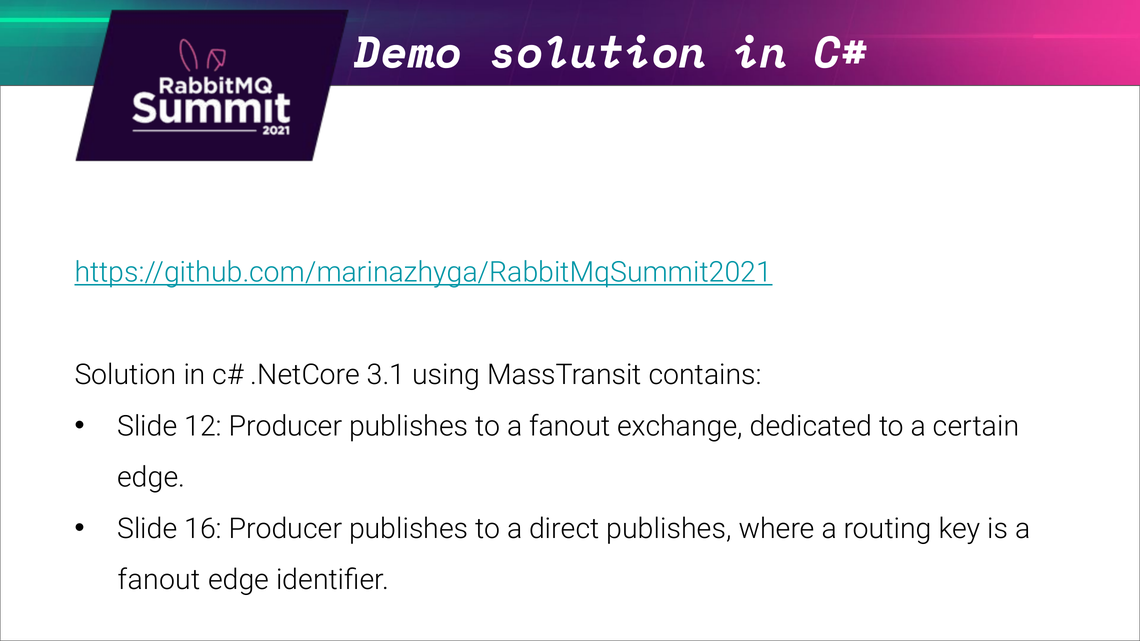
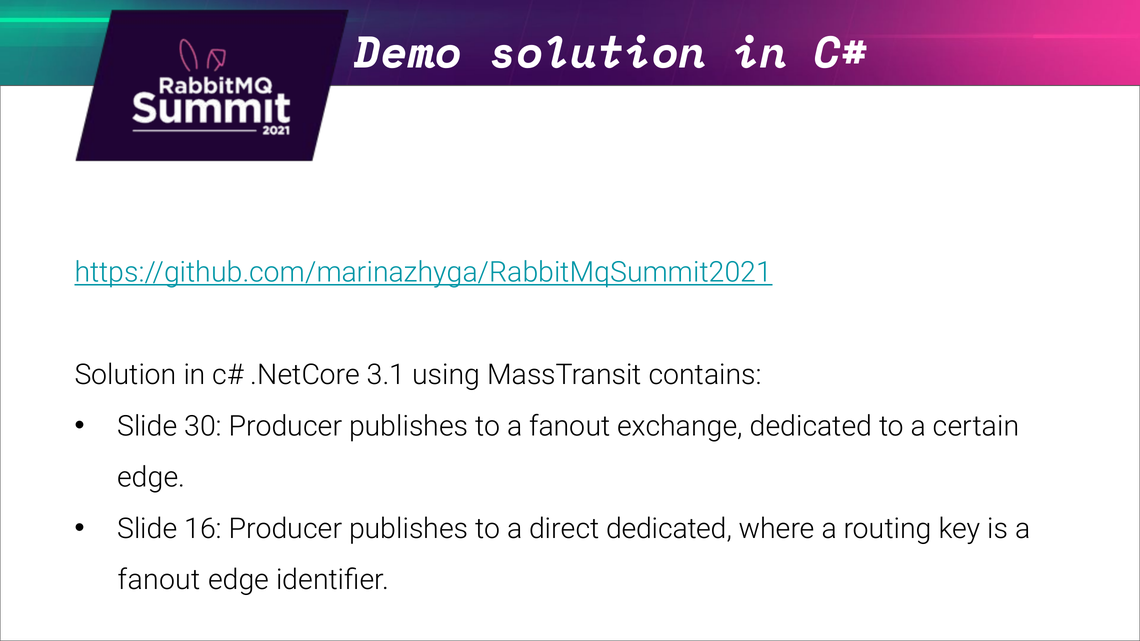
12: 12 -> 30 (203, 426)
direct publishes: publishes -> dedicated (669, 529)
